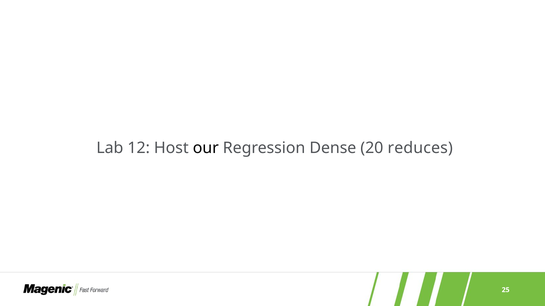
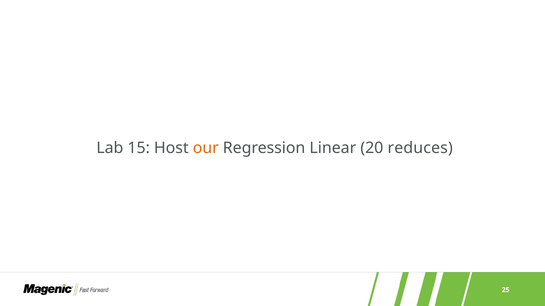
12: 12 -> 15 (139, 148)
our colour: black -> orange (206, 148)
Dense: Dense -> Linear (333, 148)
